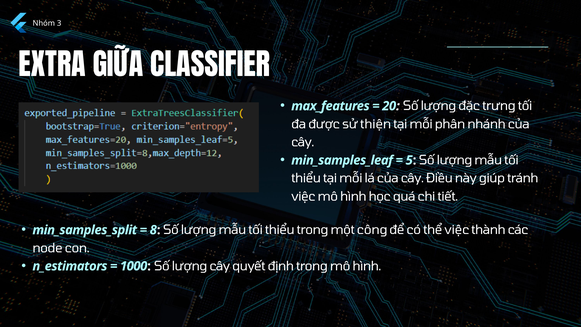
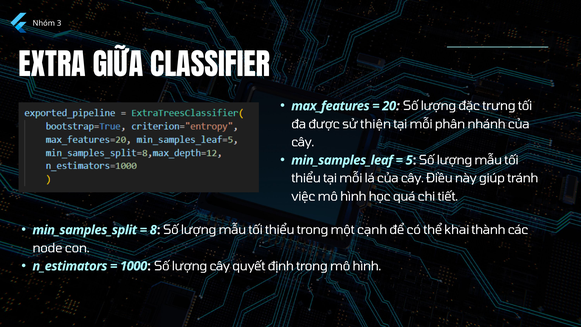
công: công -> cạnh (372, 230)
thể việc: việc -> khai (457, 230)
